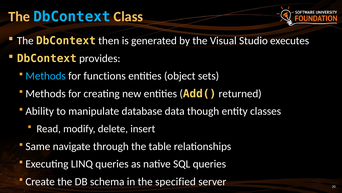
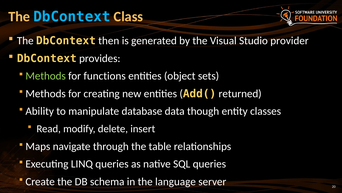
executes: executes -> provider (290, 41)
Methods colour: light blue -> light green (46, 76)
Same: Same -> Maps (38, 146)
specified: specified -> language (175, 181)
